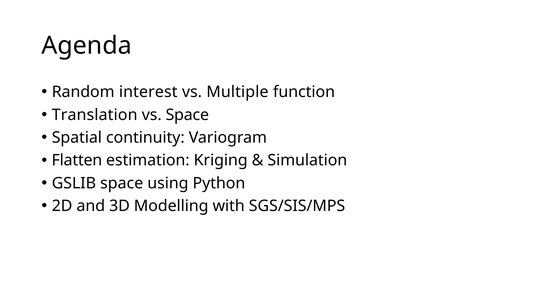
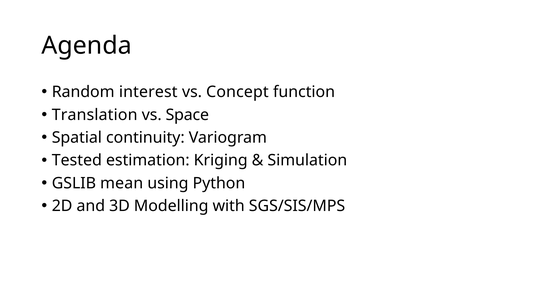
Multiple: Multiple -> Concept (237, 92)
Flatten: Flatten -> Tested (77, 161)
GSLIB space: space -> mean (122, 184)
